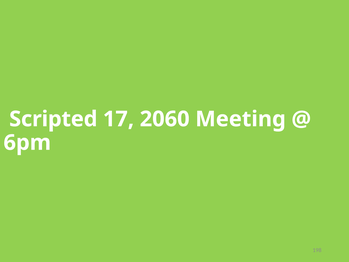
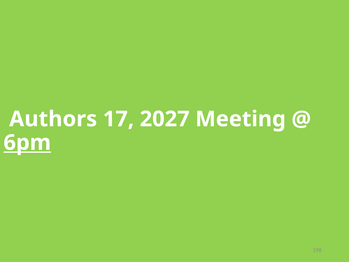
Scripted: Scripted -> Authors (53, 119)
2060: 2060 -> 2027 (165, 119)
6pm underline: none -> present (27, 143)
